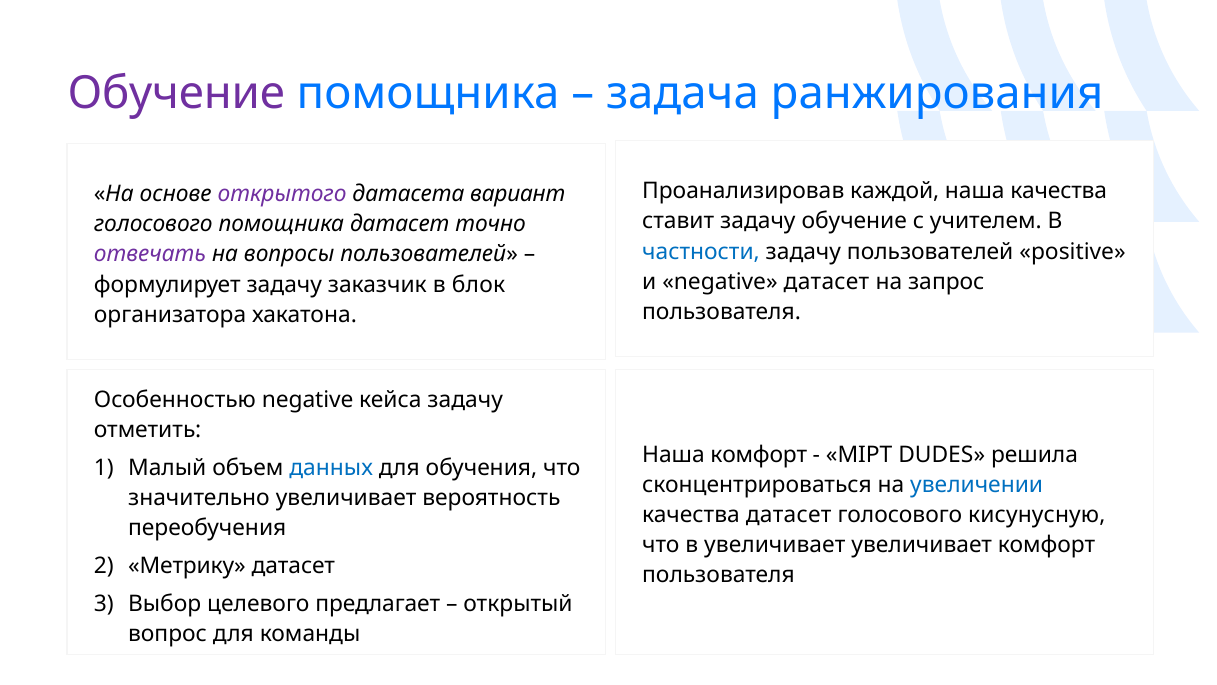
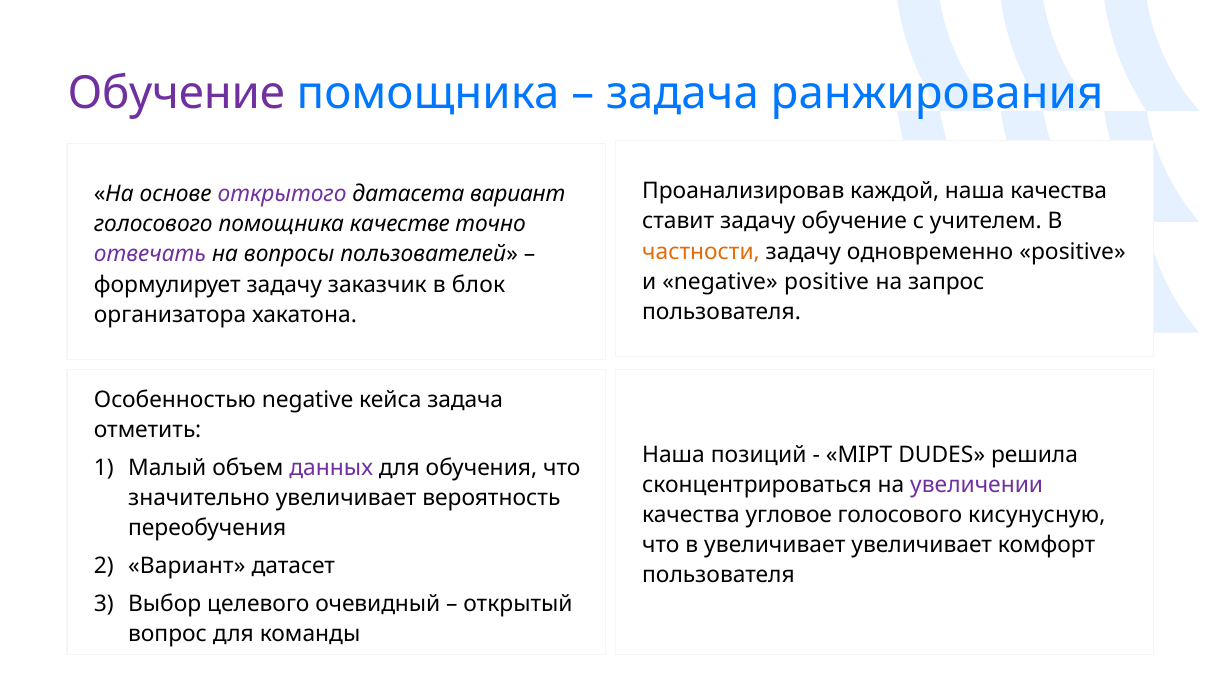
помощника датасет: датасет -> качестве (400, 224)
частности colour: blue -> orange (701, 251)
задачу пользователей: пользователей -> одновременно (930, 251)
negative датасет: датасет -> positive (827, 281)
кейса задачу: задачу -> задача (465, 400)
Наша комфорт: комфорт -> позиций (759, 455)
данных colour: blue -> purple (331, 468)
увеличении colour: blue -> purple (977, 485)
качества датасет: датасет -> угловое (789, 515)
Метрику: Метрику -> Вариант (187, 566)
предлагает: предлагает -> очевидный (378, 603)
